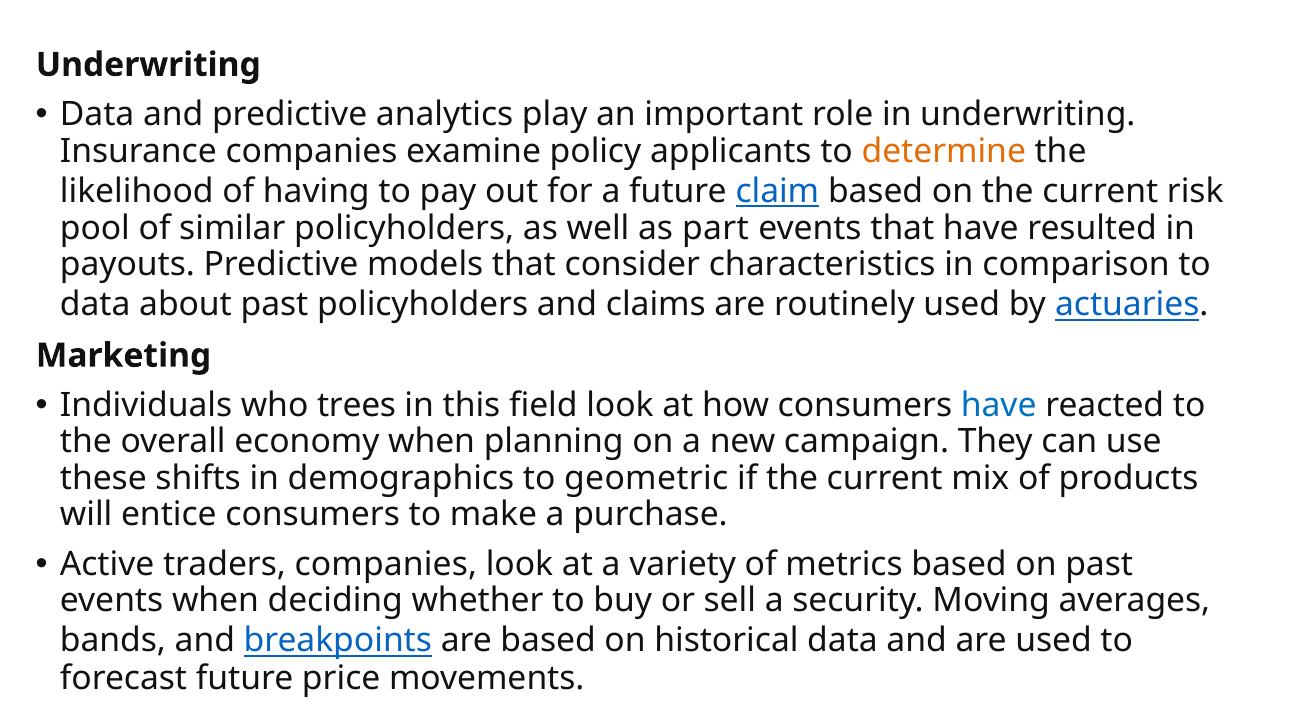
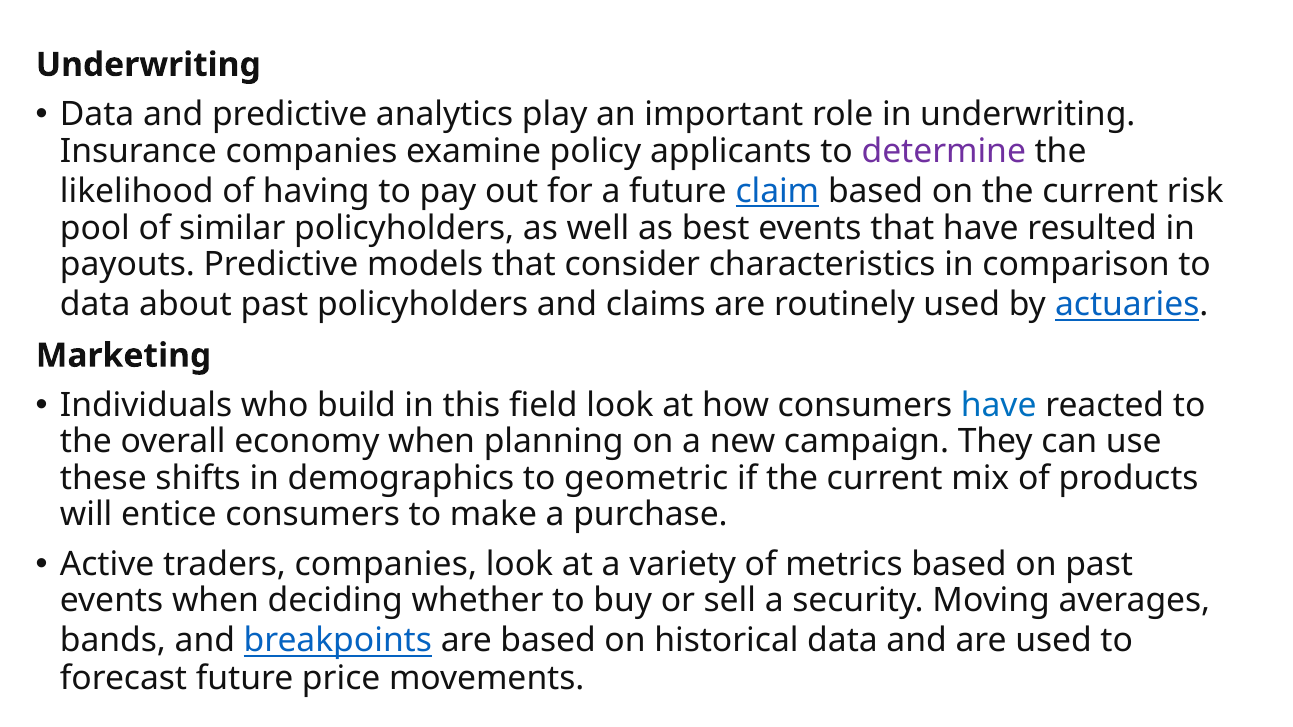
determine colour: orange -> purple (944, 151)
part: part -> best (716, 228)
trees: trees -> build (357, 406)
